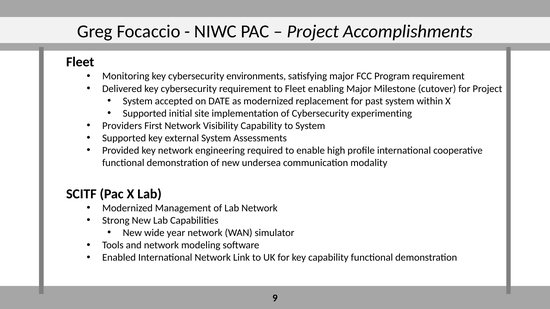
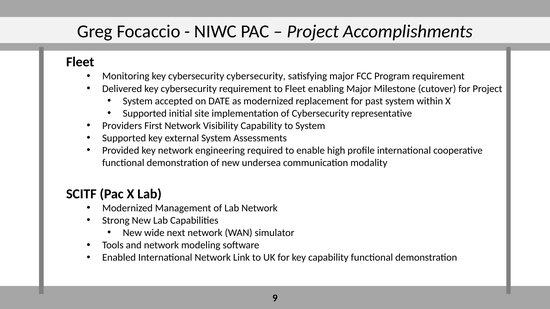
cybersecurity environments: environments -> cybersecurity (256, 76)
experimenting: experimenting -> representative (382, 113)
year: year -> next (176, 233)
